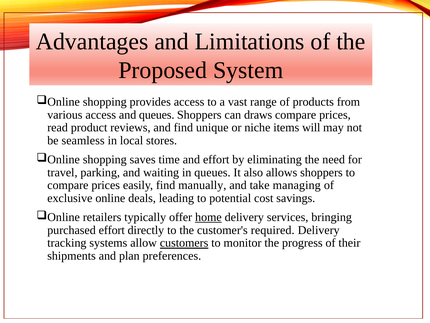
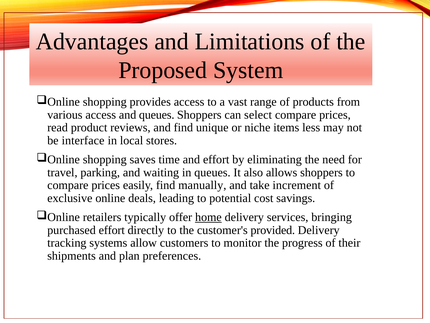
draws: draws -> select (258, 115)
will: will -> less (311, 127)
seamless: seamless -> interface (83, 140)
managing: managing -> increment (297, 185)
required: required -> provided (273, 230)
customers underline: present -> none (184, 243)
